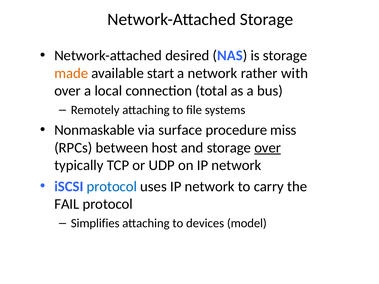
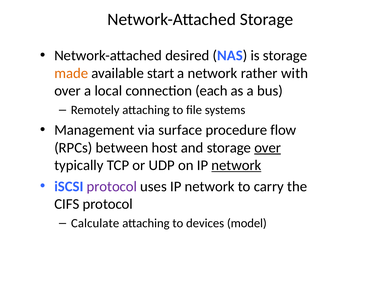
total: total -> each (211, 91)
Nonmaskable: Nonmaskable -> Management (94, 130)
miss: miss -> flow (283, 130)
network underline: none -> present (236, 165)
protocol colour: blue -> purple (112, 187)
FAIL: FAIL -> CIFS (67, 204)
Simplifies: Simplifies -> Calculate (95, 223)
